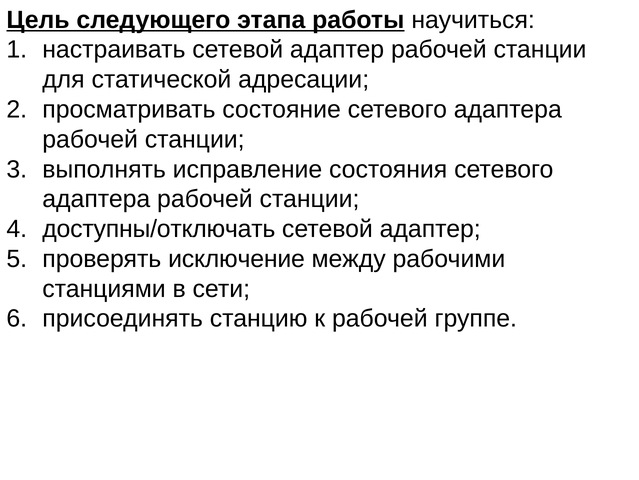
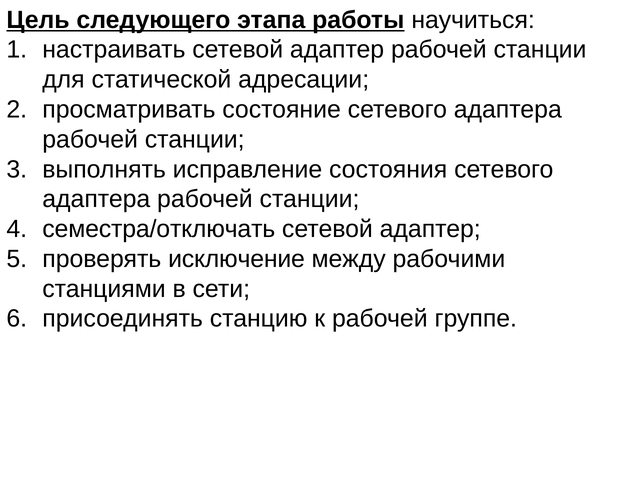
доступны/отключать: доступны/отключать -> семестра/отключать (159, 229)
